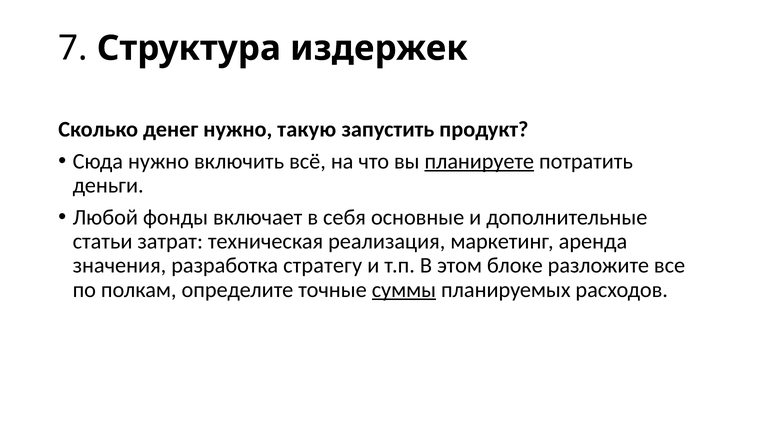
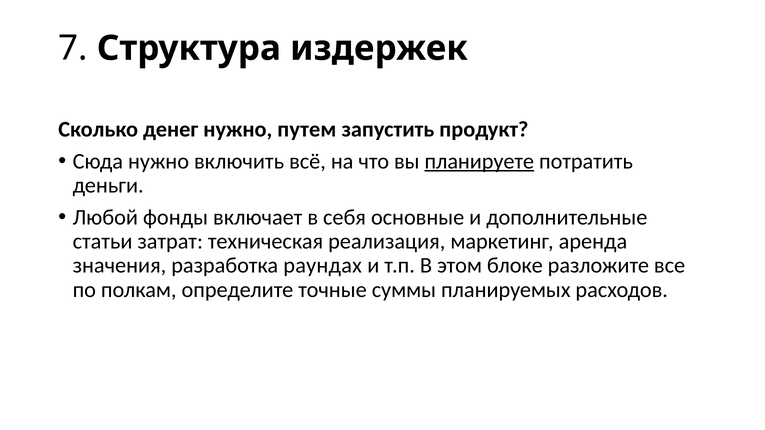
такую: такую -> путем (307, 129)
стратегу: стратегу -> раундах (323, 266)
суммы underline: present -> none (404, 290)
